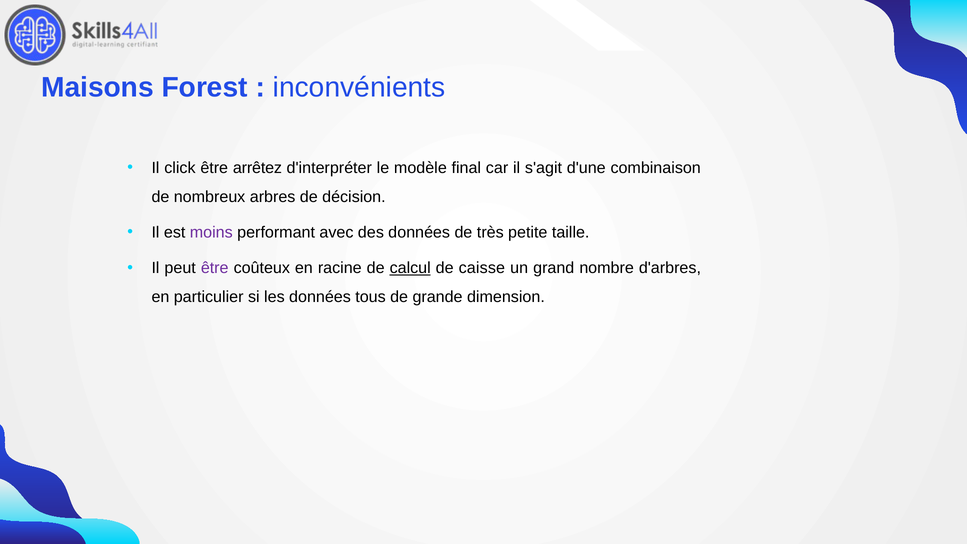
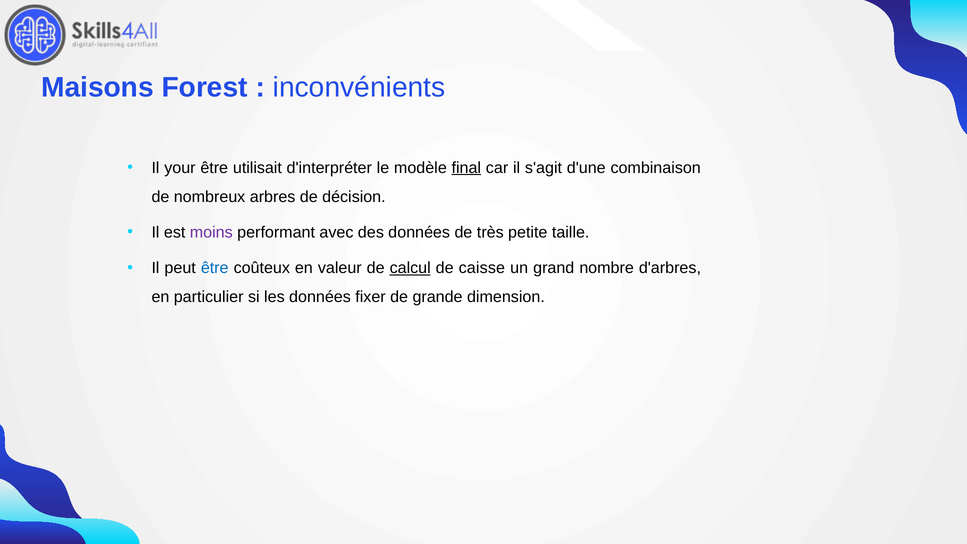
click: click -> your (180, 168)
arrêtez: arrêtez -> utilisait (257, 168)
final underline: none -> present (466, 168)
être colour: purple -> blue (215, 268)
racine: racine -> valeur (340, 268)
tous: tous -> fixer (371, 297)
